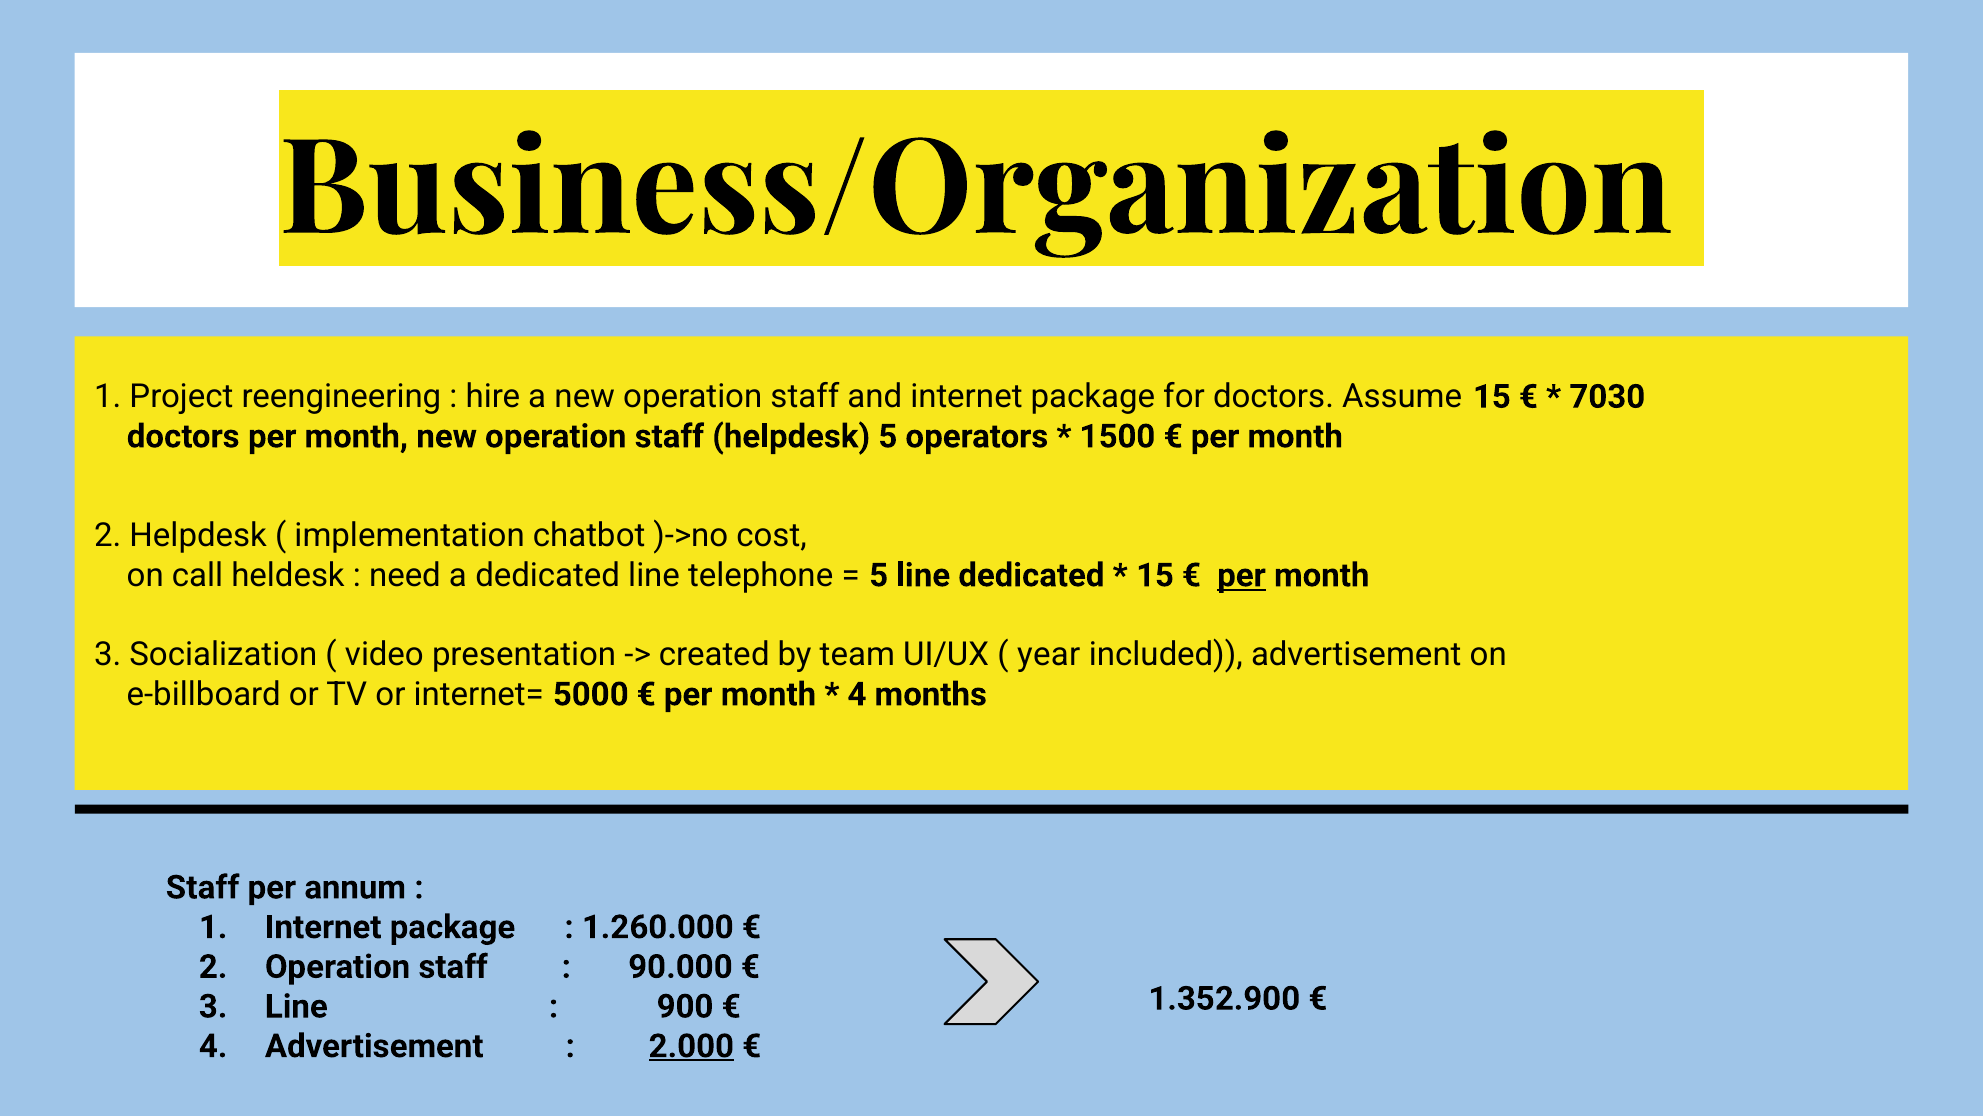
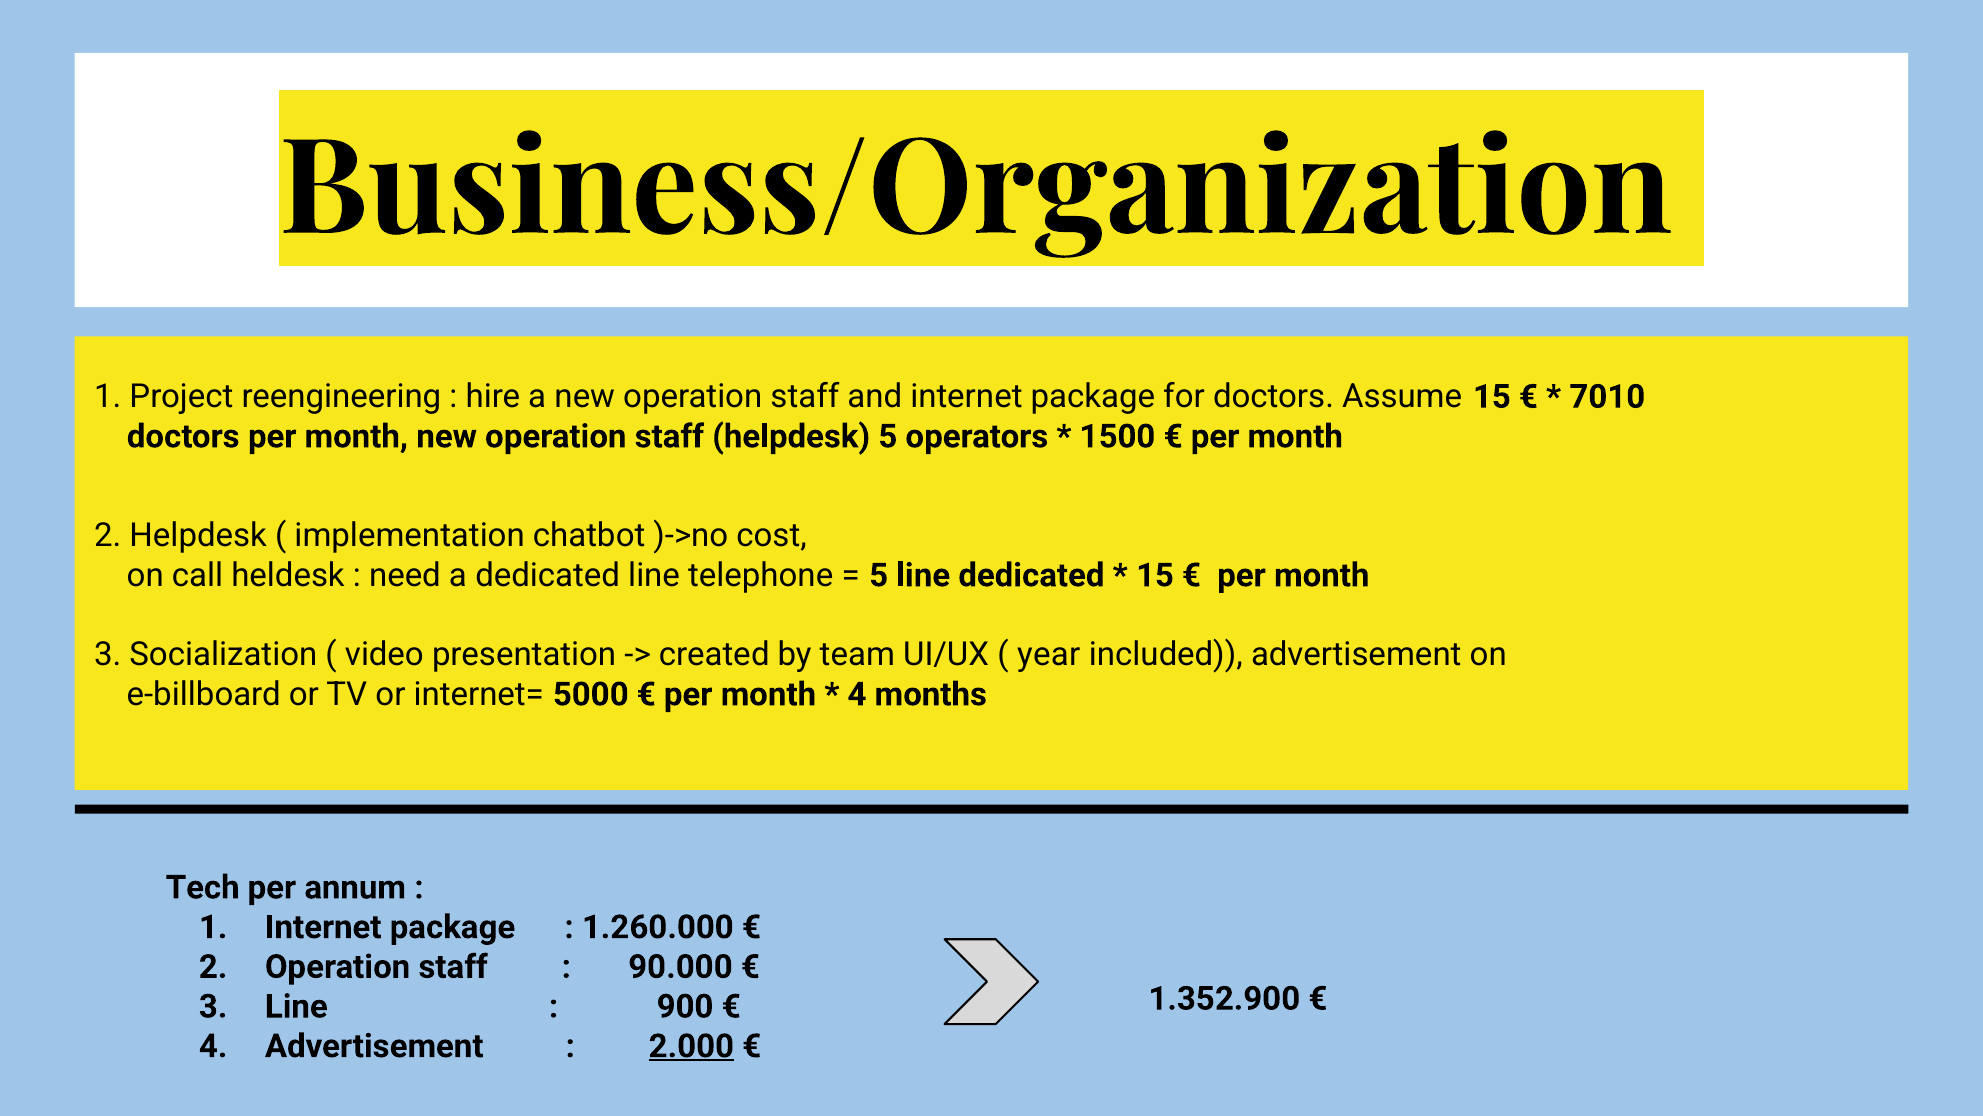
7030: 7030 -> 7010 (1607, 397)
per underline: present -> none (1241, 575)
Staff: Staff -> Tech (203, 887)
